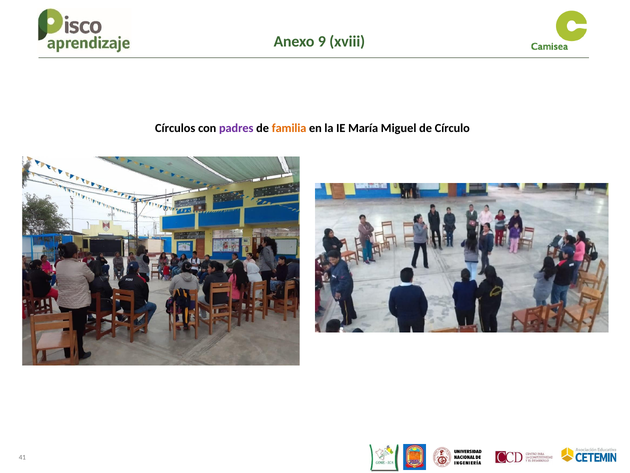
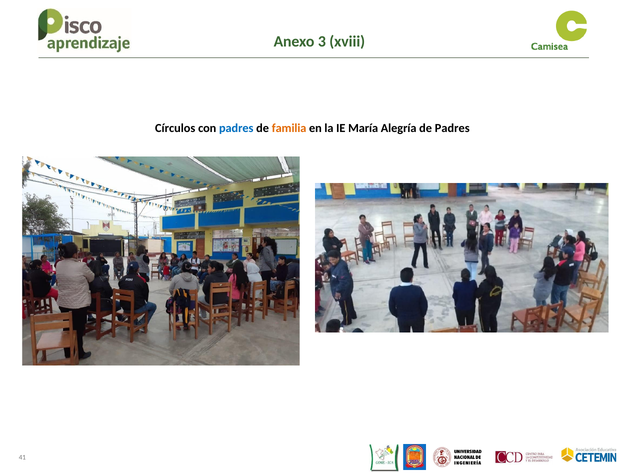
9: 9 -> 3 (322, 42)
padres colour: purple -> blue (236, 128)
Miguel: Miguel -> Alegría (399, 128)
de Círculo: Círculo -> Padres (452, 128)
